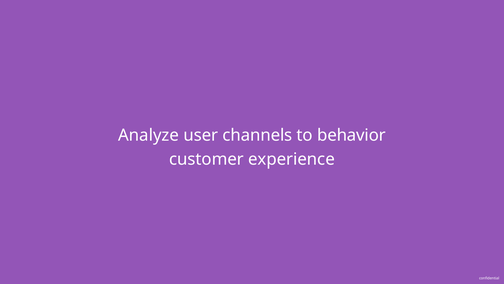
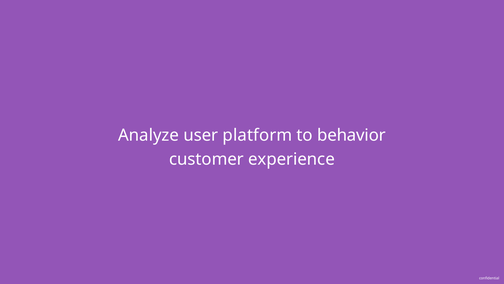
channels: channels -> platform (257, 135)
